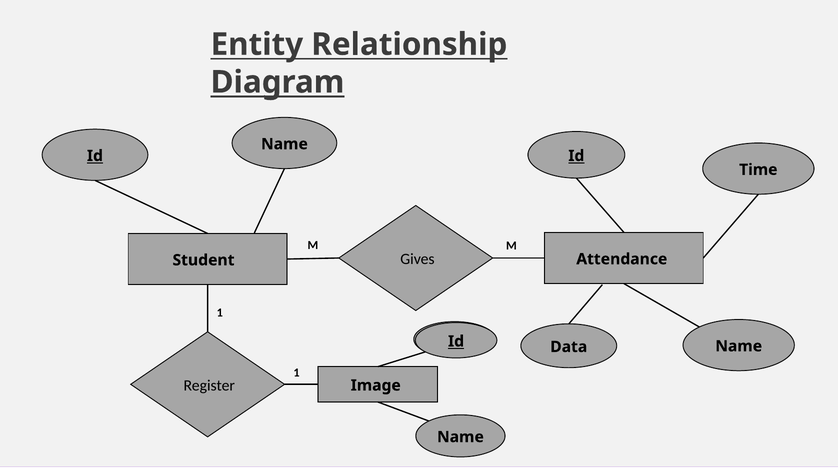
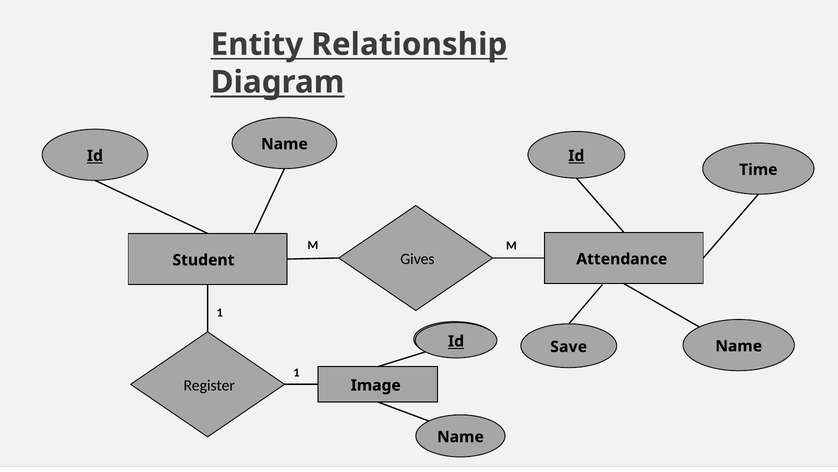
Data: Data -> Save (569, 346)
